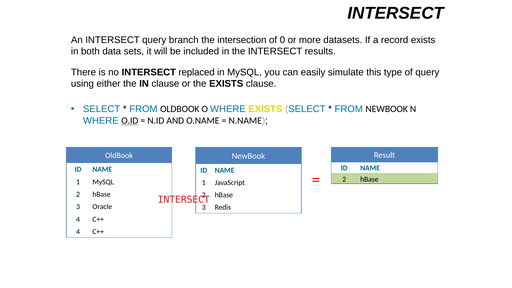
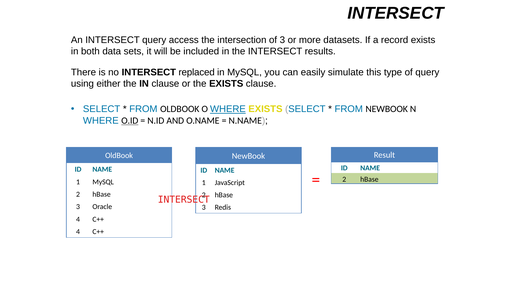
branch: branch -> access (184, 40)
of 0: 0 -> 3 (282, 40)
WHERE underline: none -> present (228, 109)
